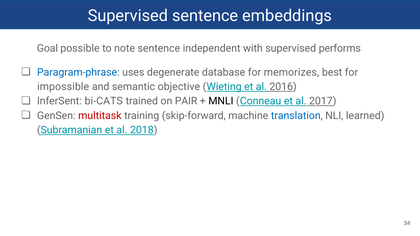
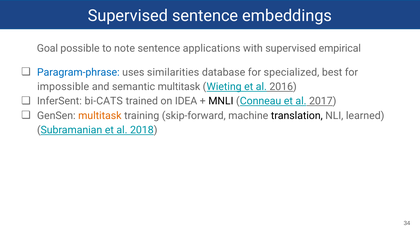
independent: independent -> applications (212, 49)
performs: performs -> empirical (340, 49)
degenerate: degenerate -> similarities (173, 72)
memorizes: memorizes -> specialized (291, 72)
semantic objective: objective -> multitask (179, 87)
PAIR: PAIR -> IDEA (186, 101)
multitask colour: red -> orange (100, 116)
translation colour: blue -> black (297, 116)
